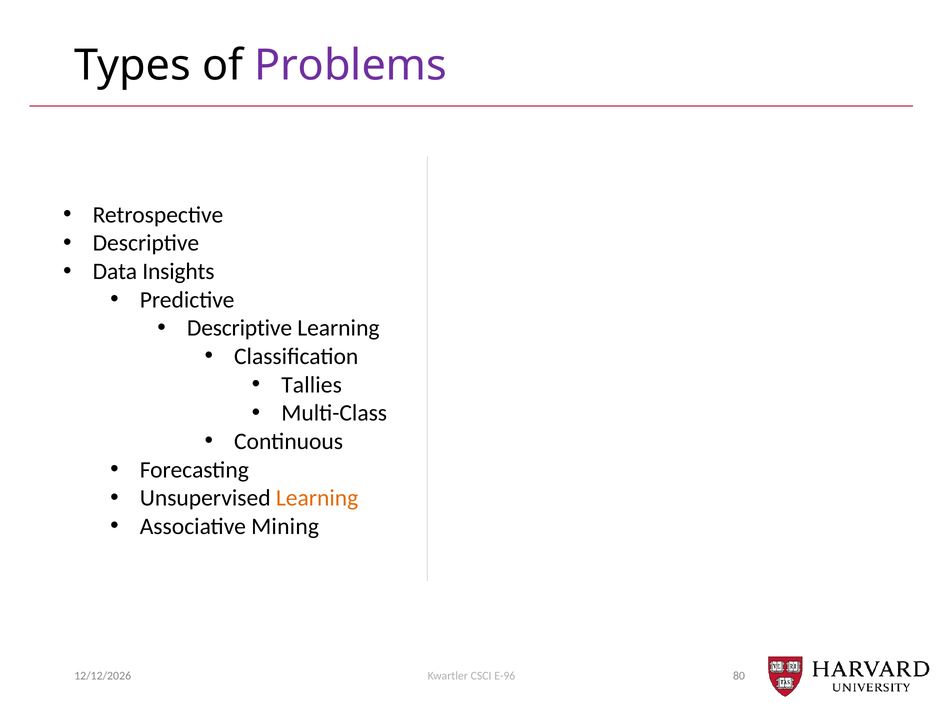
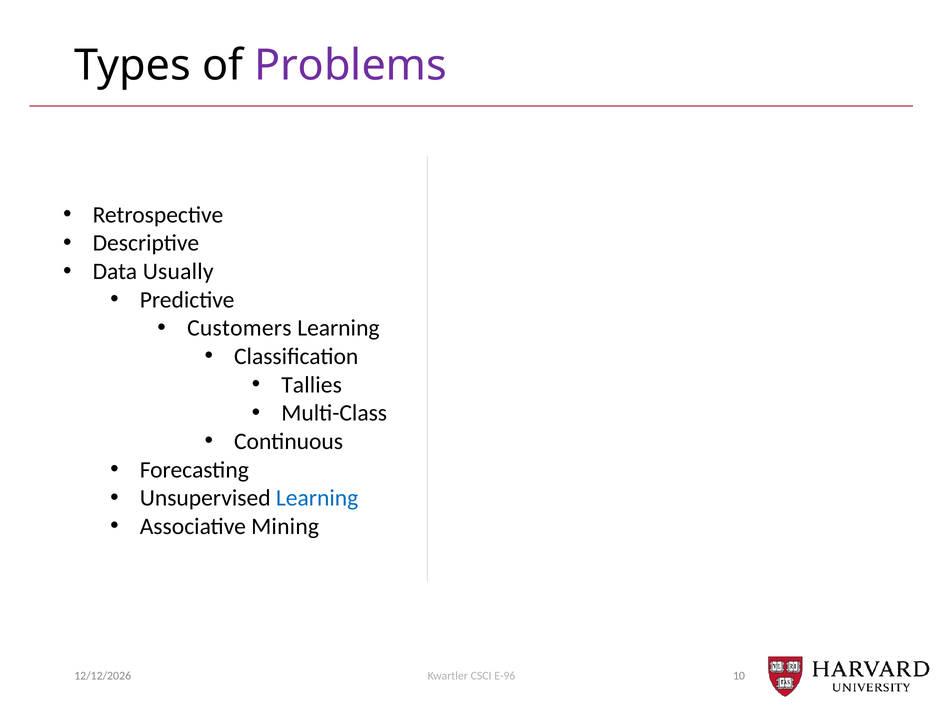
Insights: Insights -> Usually (178, 271)
Descriptive: Descriptive -> Customers (239, 328)
Learning colour: orange -> blue (317, 498)
80: 80 -> 10 (739, 675)
